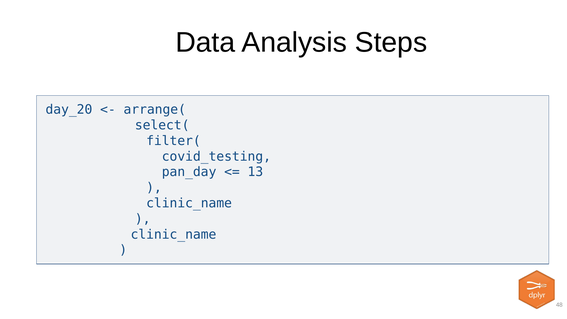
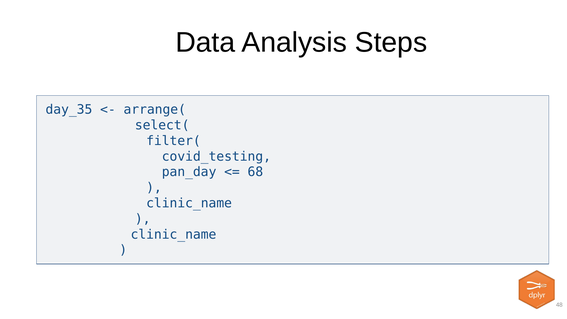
day_20: day_20 -> day_35 (69, 110)
13: 13 -> 68 (255, 172)
